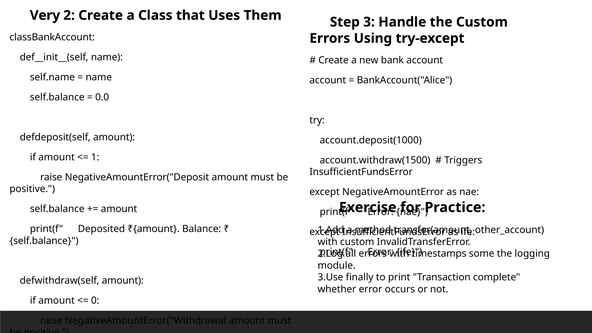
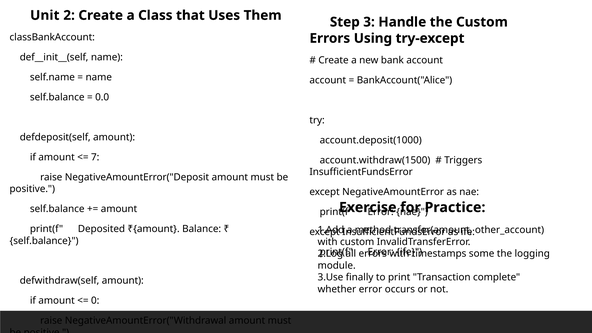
Very: Very -> Unit (45, 15)
1: 1 -> 7 (95, 157)
